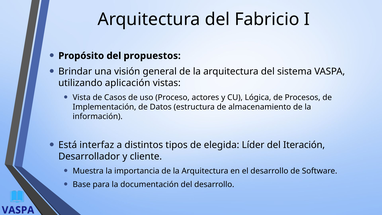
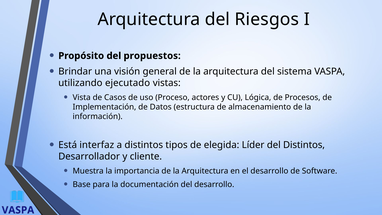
Fabricio: Fabricio -> Riesgos (267, 19)
aplicación: aplicación -> ejecutado (128, 83)
del Iteración: Iteración -> Distintos (304, 145)
